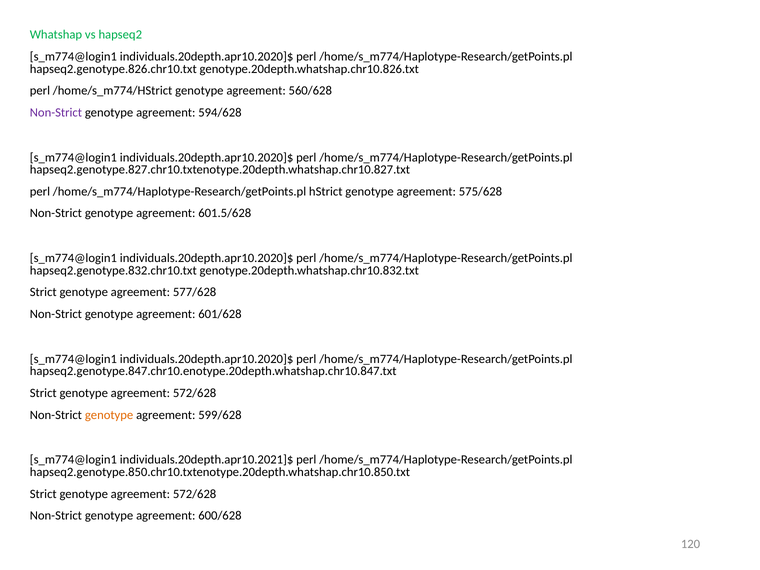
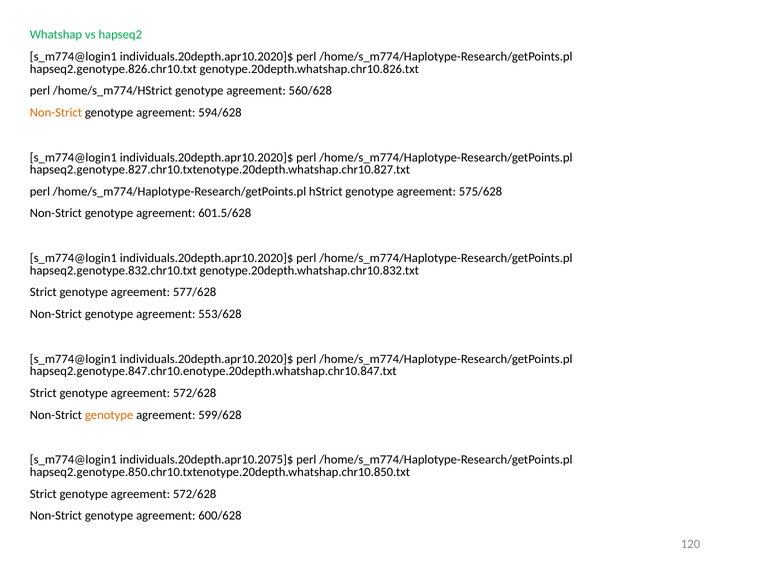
Non-Strict colour: purple -> orange (56, 112)
601/628: 601/628 -> 553/628 (220, 314)
individuals.20depth.apr10.2021]$: individuals.20depth.apr10.2021]$ -> individuals.20depth.apr10.2075]$ (207, 460)
